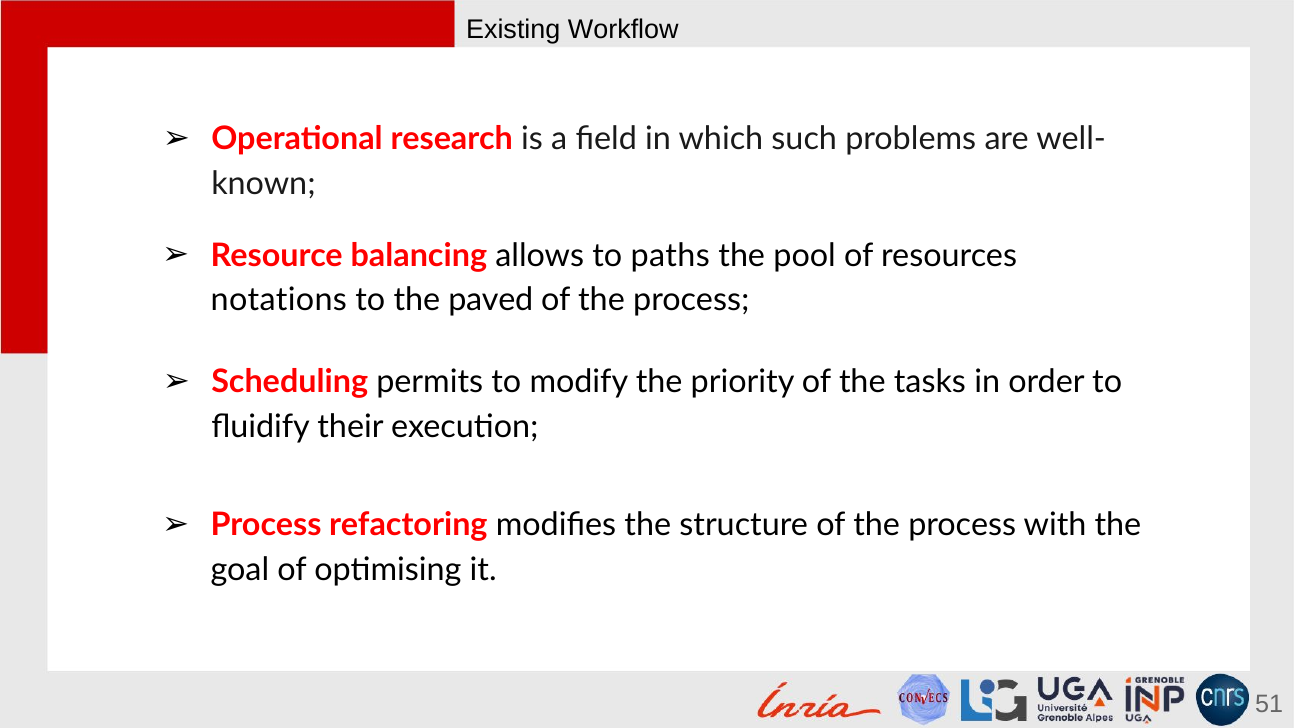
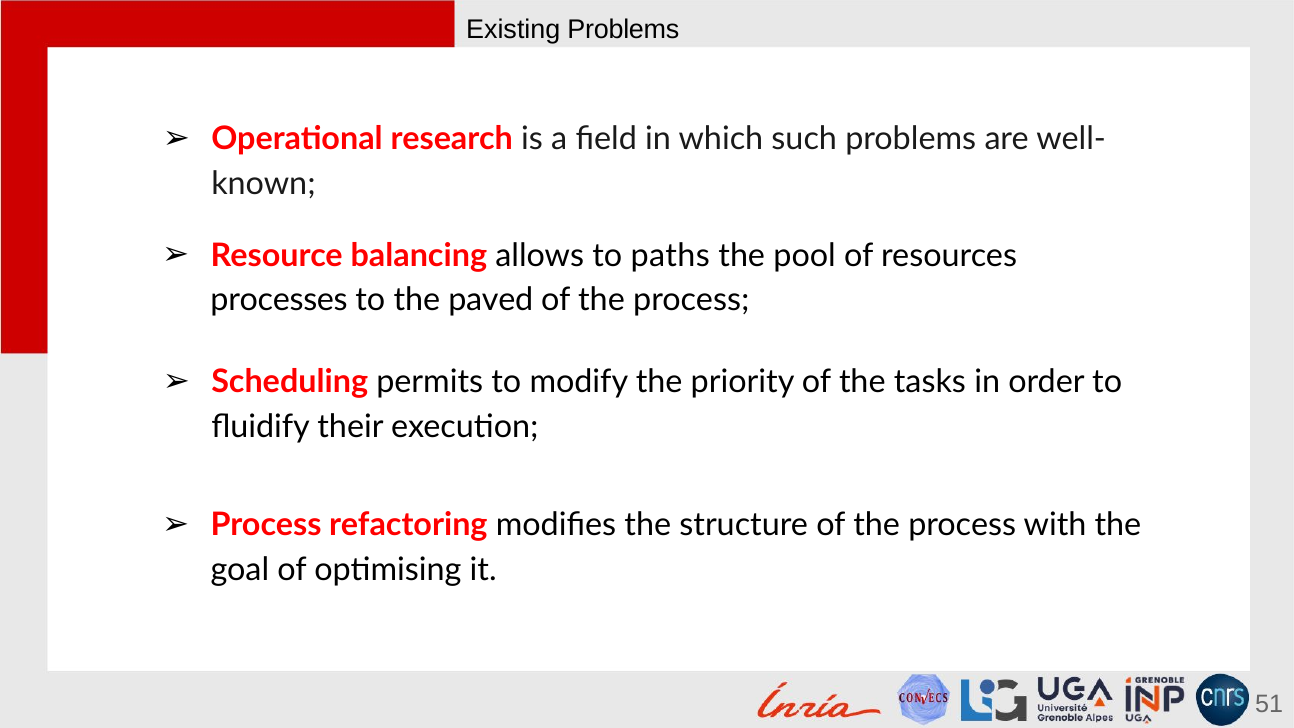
Existing Workflow: Workflow -> Problems (623, 30)
notations: notations -> processes (279, 300)
